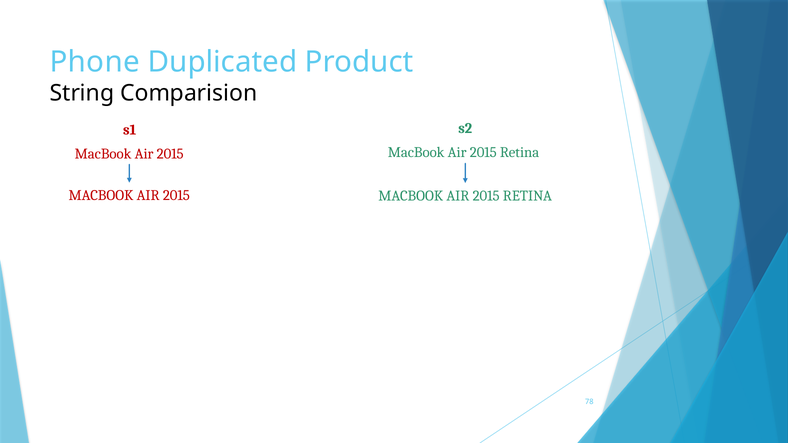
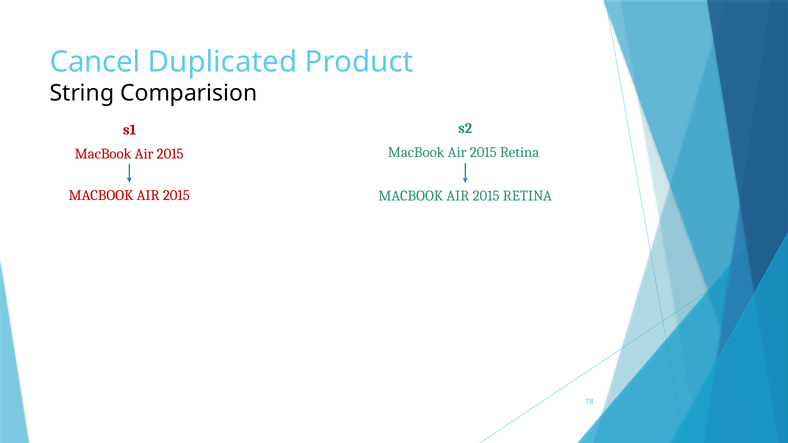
Phone: Phone -> Cancel (95, 62)
